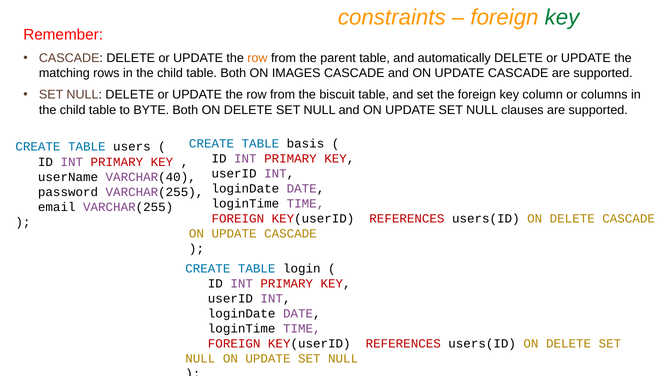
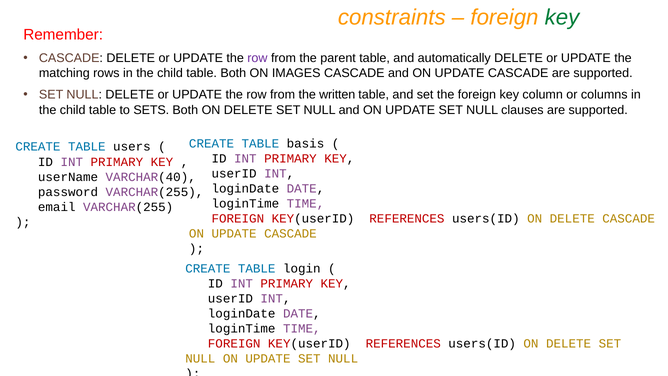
row colour: orange -> purple (257, 58)
biscuit: biscuit -> written (337, 95)
BYTE: BYTE -> SETS (151, 110)
